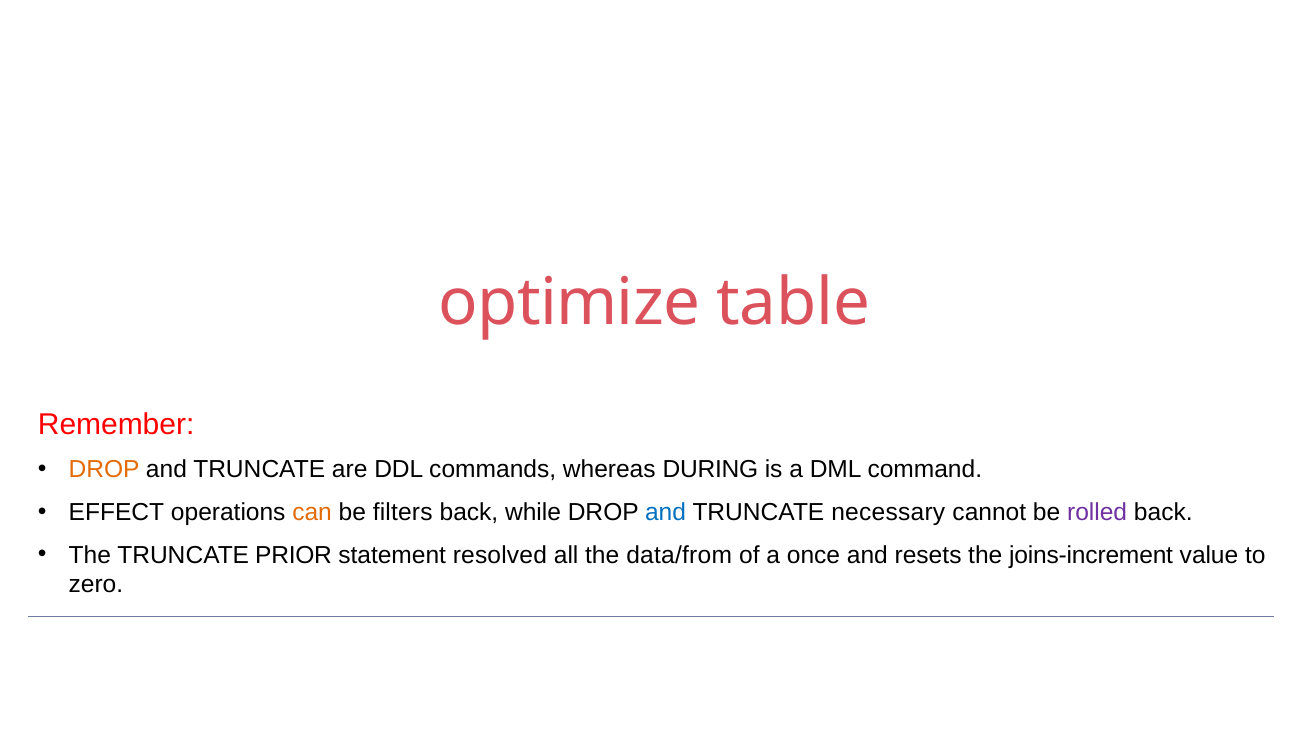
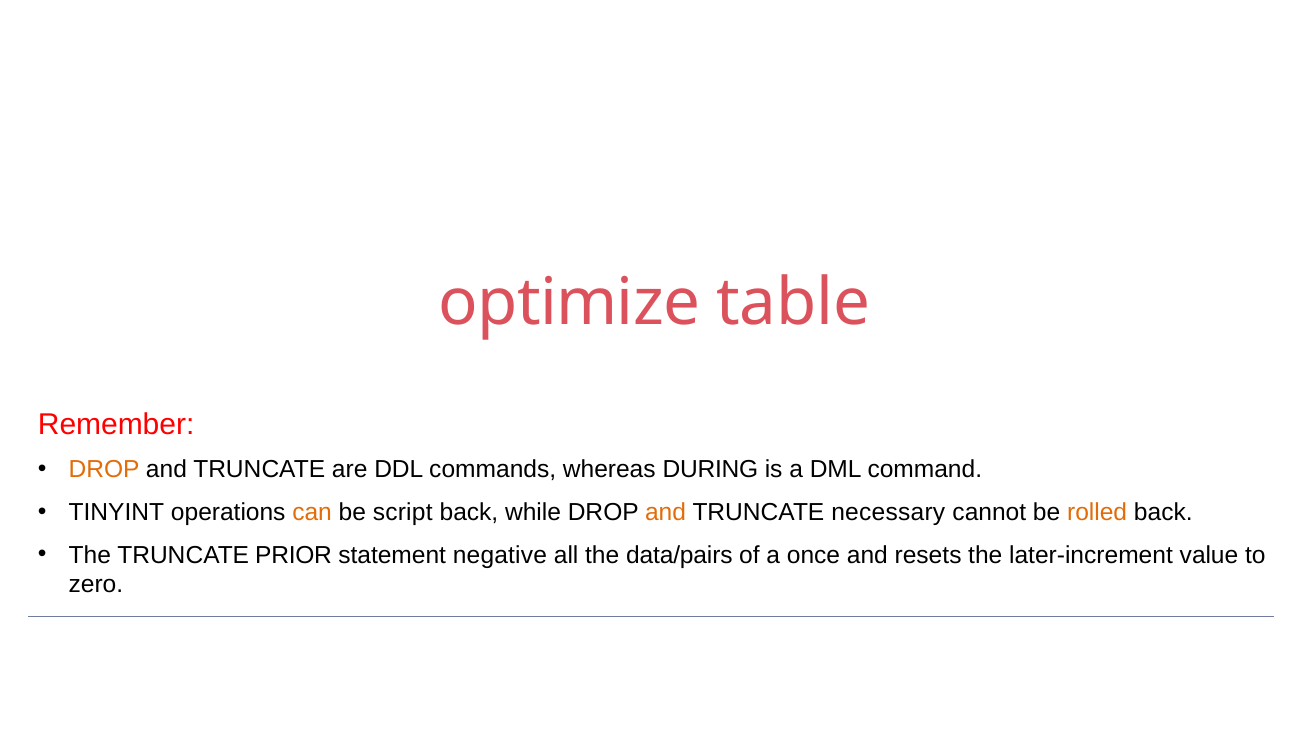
EFFECT: EFFECT -> TINYINT (116, 512)
filters: filters -> script (403, 512)
and colour: blue -> orange (666, 512)
rolled colour: purple -> orange (1097, 512)
resolved: resolved -> negative (500, 555)
data/from: data/from -> data/pairs (679, 555)
joins-increment: joins-increment -> later-increment (1091, 555)
